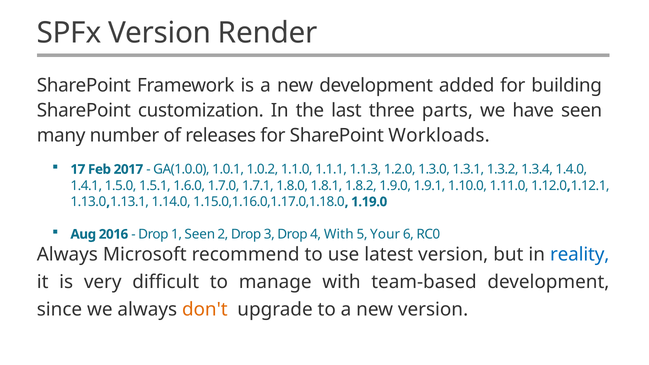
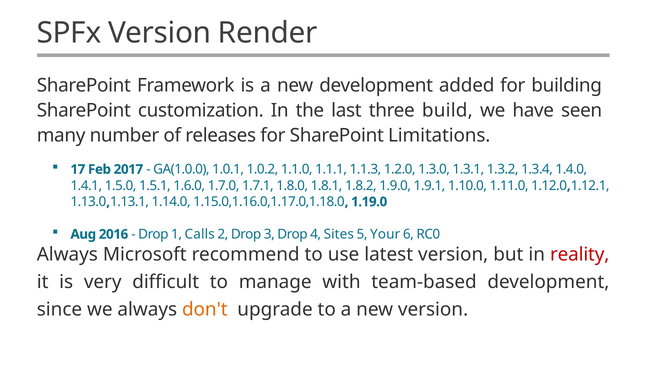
parts: parts -> build (447, 111)
Workloads: Workloads -> Limitations (439, 136)
1 Seen: Seen -> Calls (200, 234)
4 With: With -> Sites (339, 234)
reality colour: blue -> red (580, 255)
